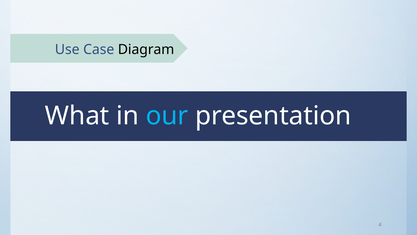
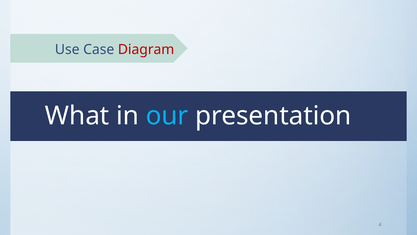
Diagram colour: black -> red (146, 50)
